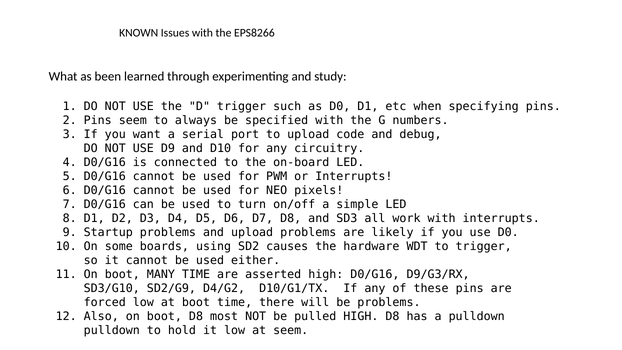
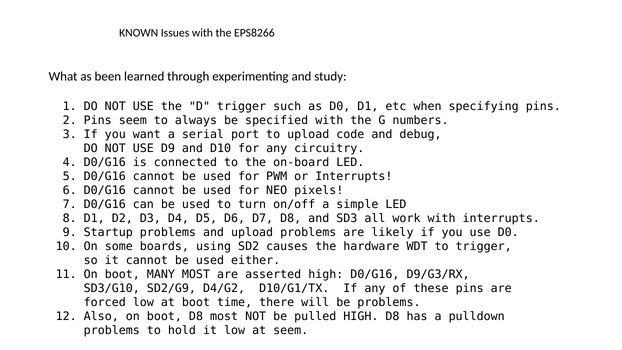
MANY TIME: TIME -> MOST (196, 275)
pulldown: pulldown -> problems (112, 330)
